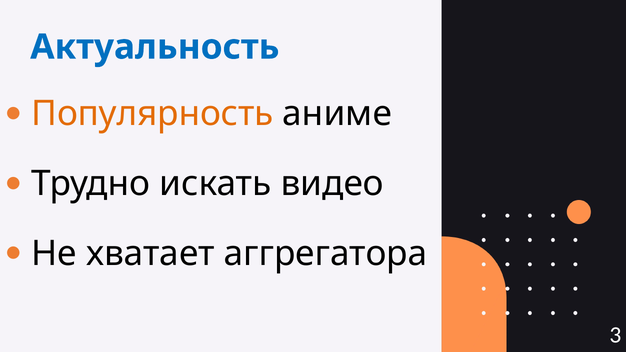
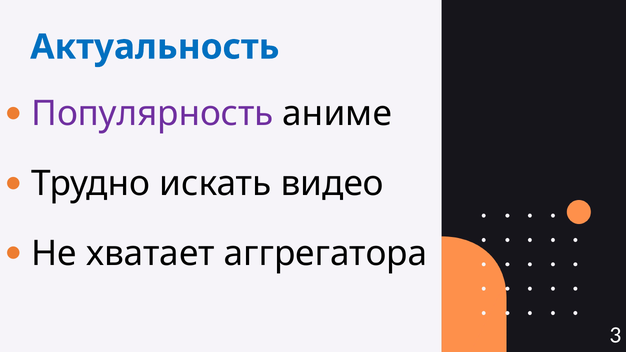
Популярность colour: orange -> purple (152, 114)
